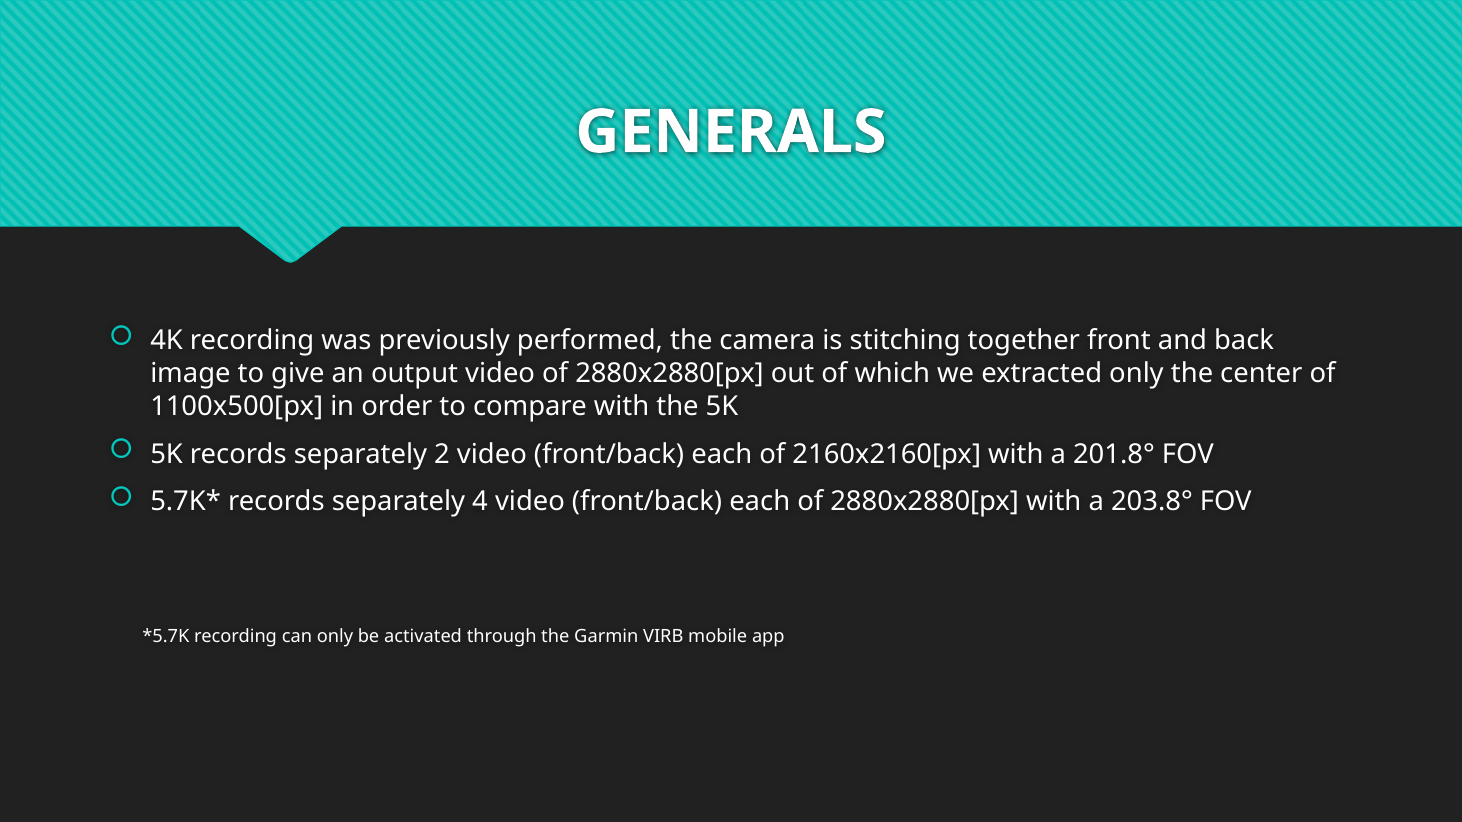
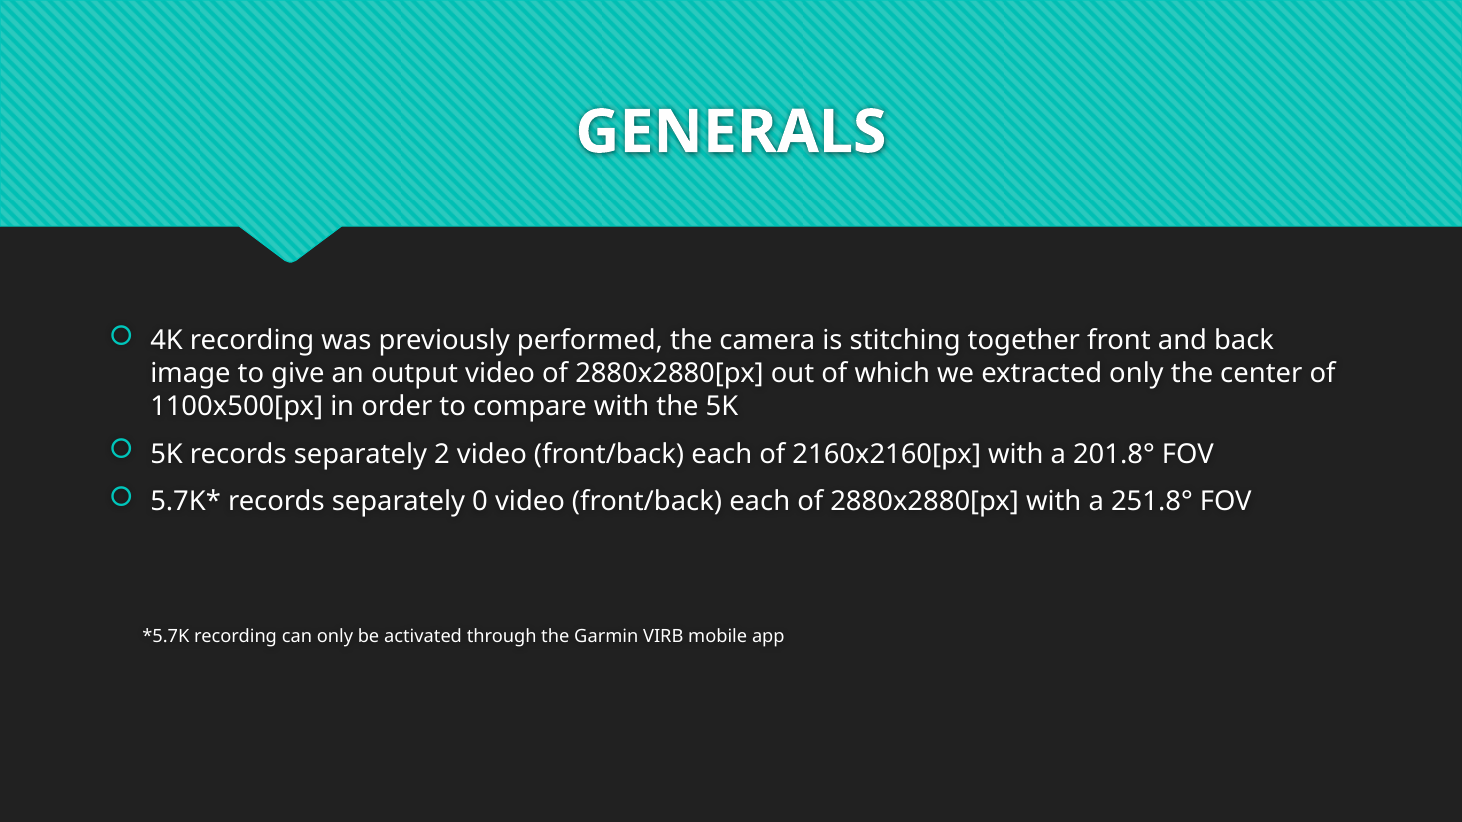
4: 4 -> 0 (480, 502)
203.8°: 203.8° -> 251.8° (1152, 502)
